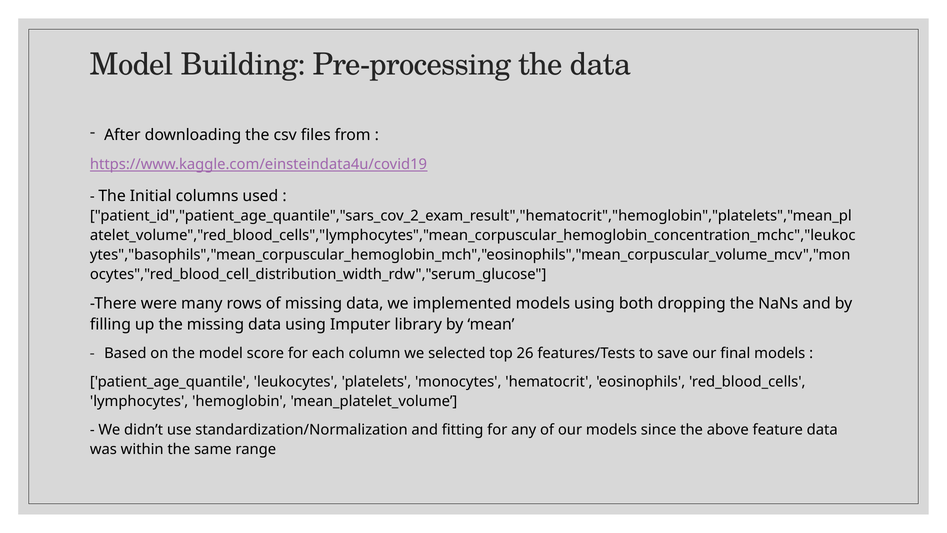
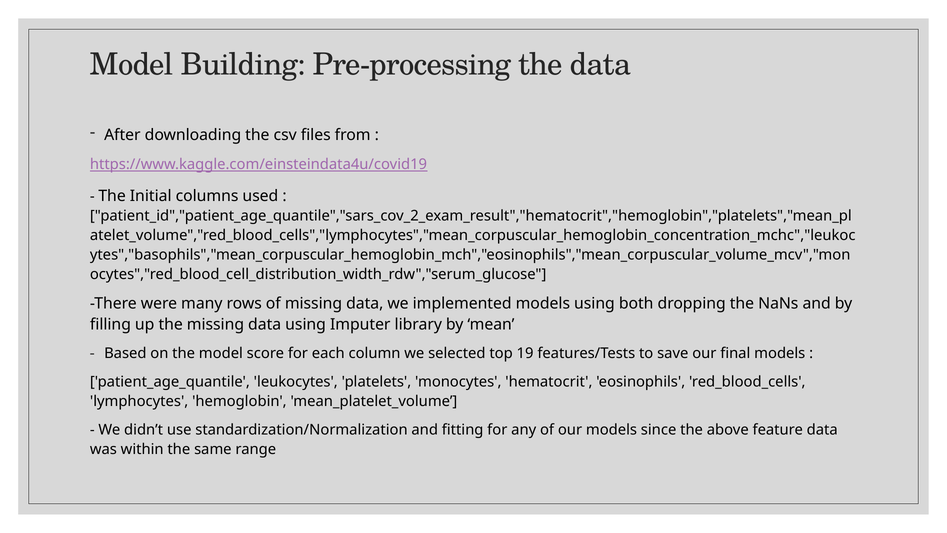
26: 26 -> 19 (525, 353)
